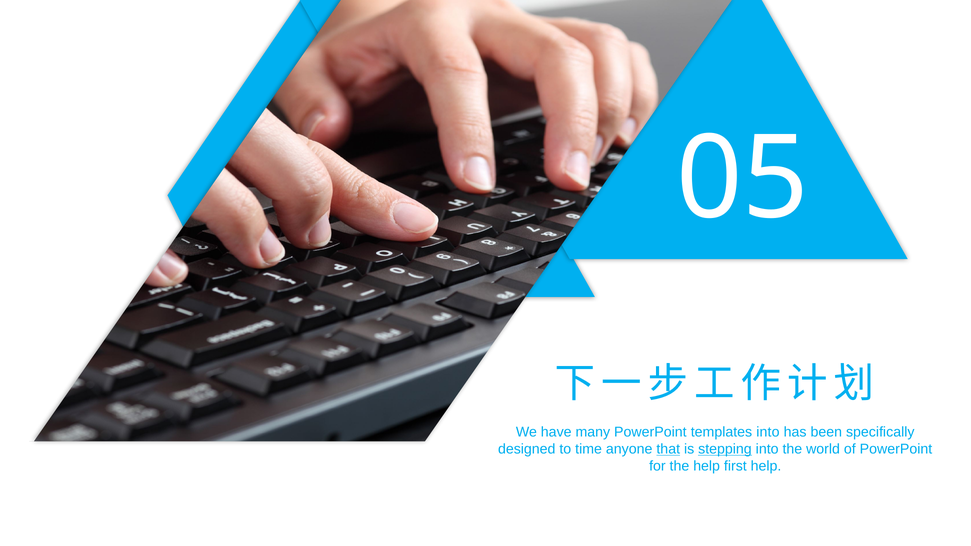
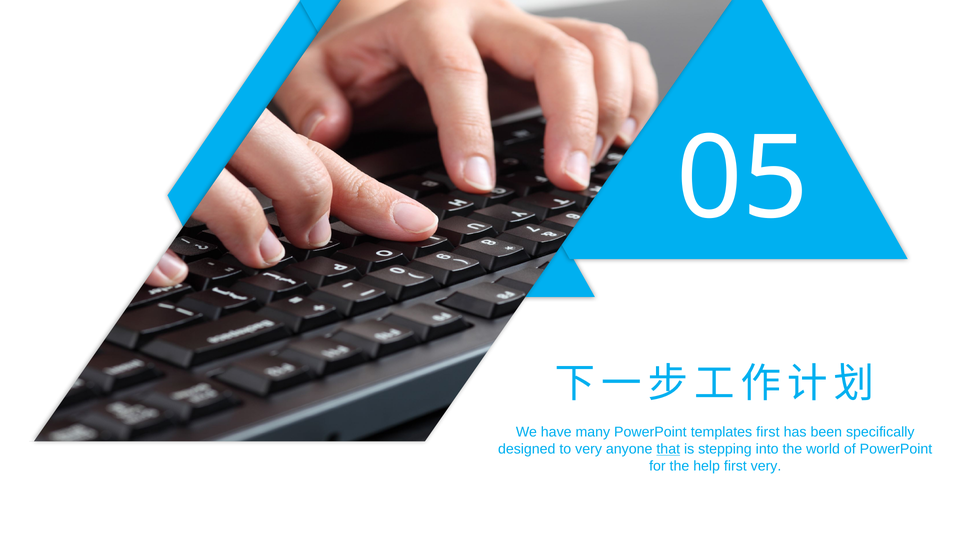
templates into: into -> first (768, 432)
to time: time -> very (589, 449)
stepping underline: present -> none (725, 449)
first help: help -> very (766, 466)
